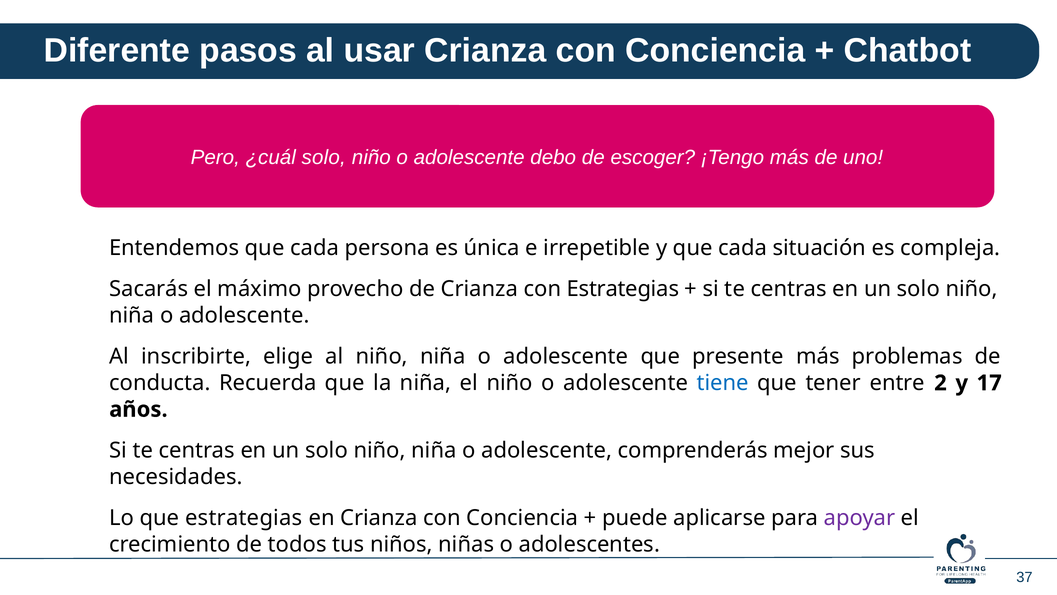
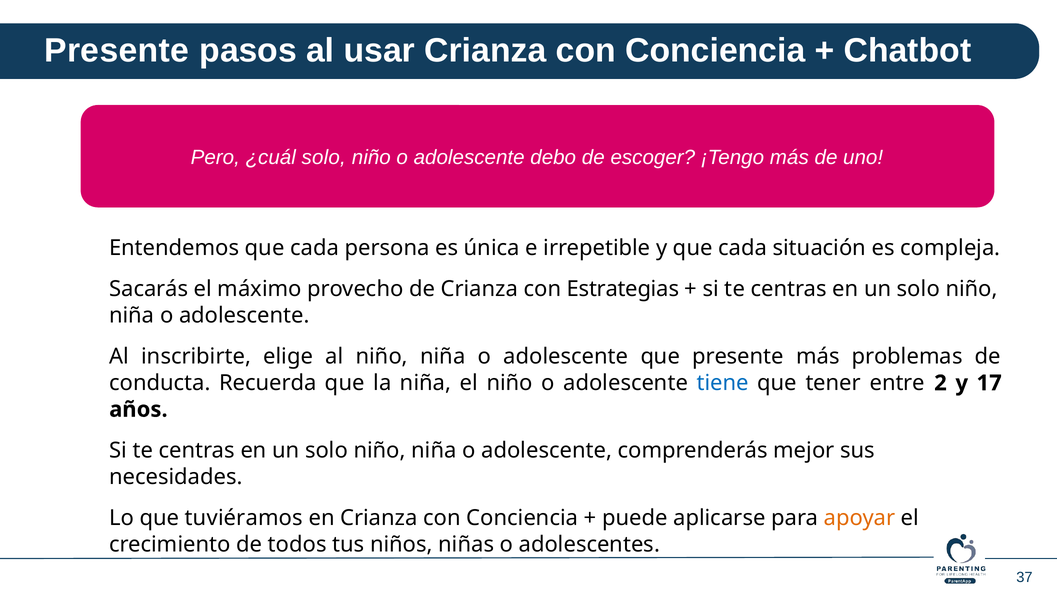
Diferente: Diferente -> Presente (117, 51)
que estrategias: estrategias -> tuviéramos (244, 518)
apoyar colour: purple -> orange (860, 518)
